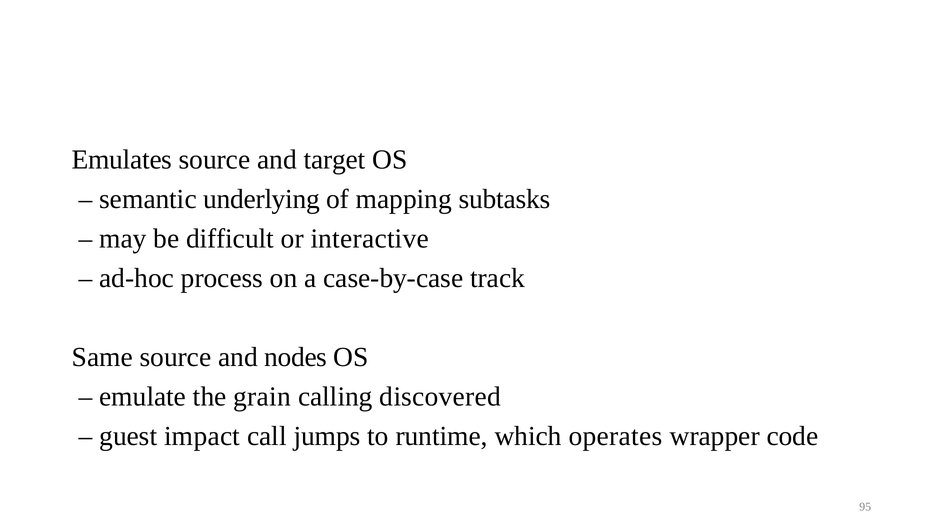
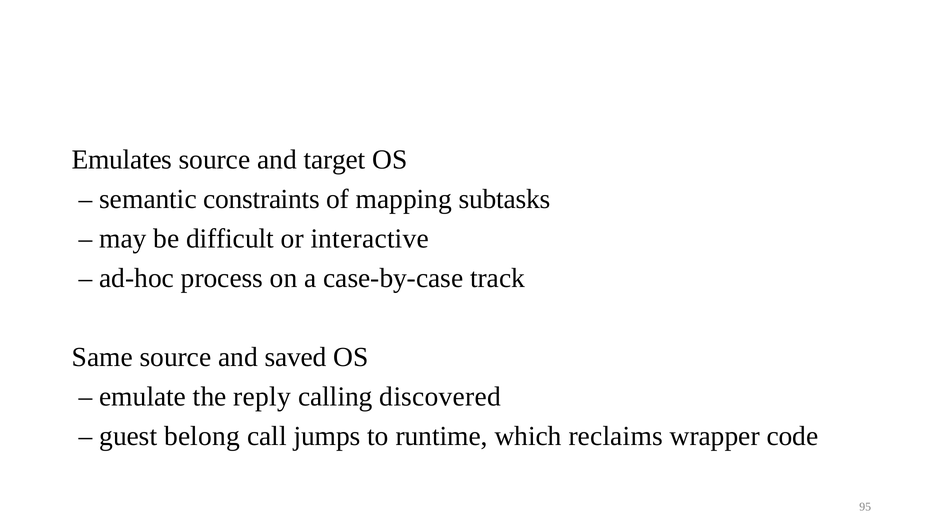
underlying: underlying -> constraints (262, 199)
nodes: nodes -> saved (296, 357)
grain: grain -> reply (262, 396)
impact: impact -> belong (202, 436)
operates: operates -> reclaims (616, 436)
